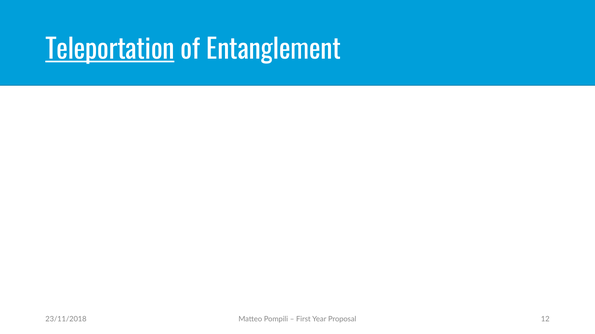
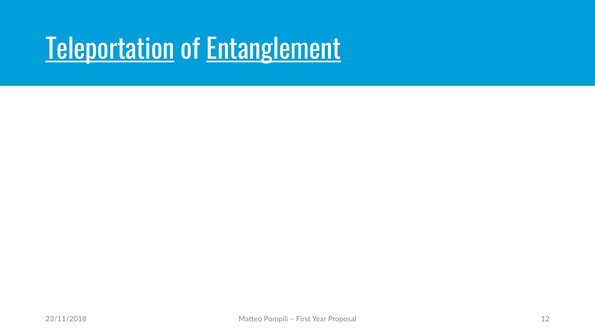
Entanglement underline: none -> present (274, 50)
